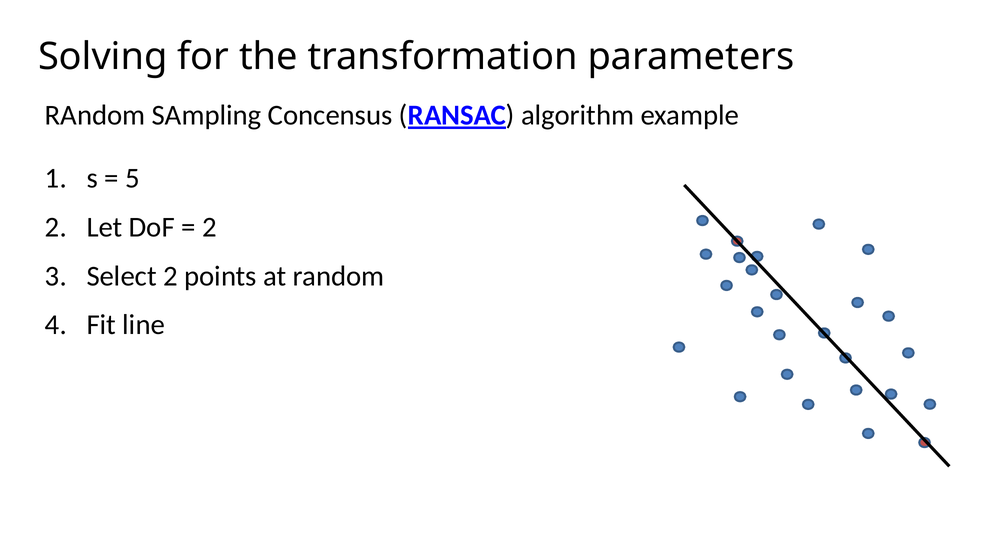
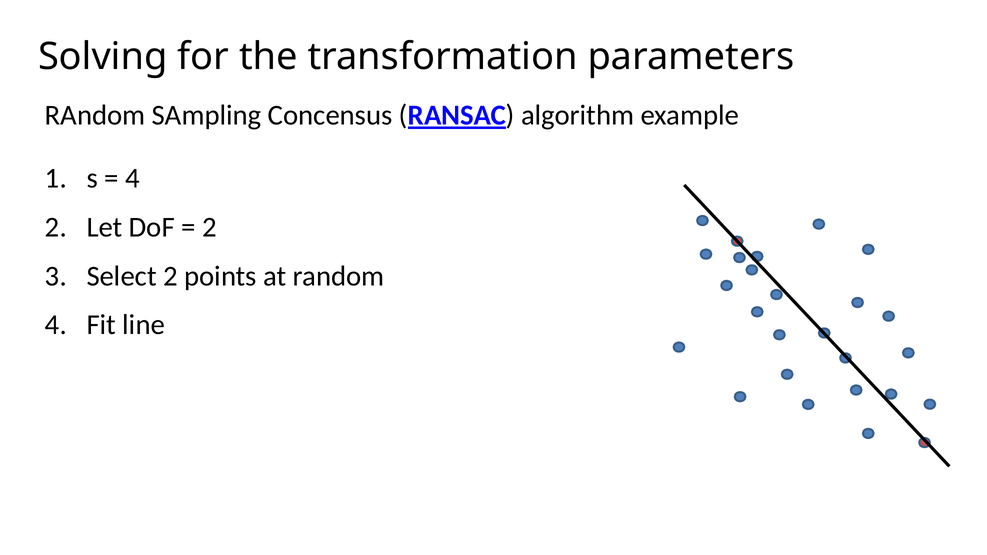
5: 5 -> 4 (132, 178)
